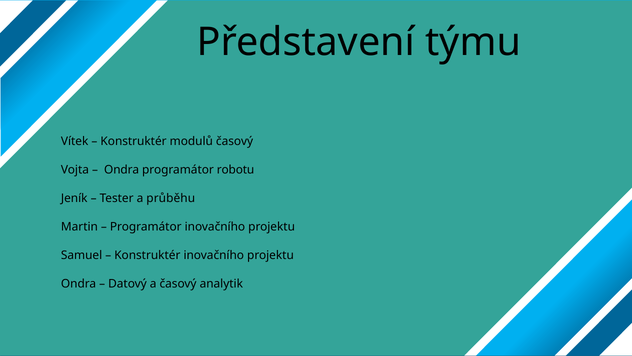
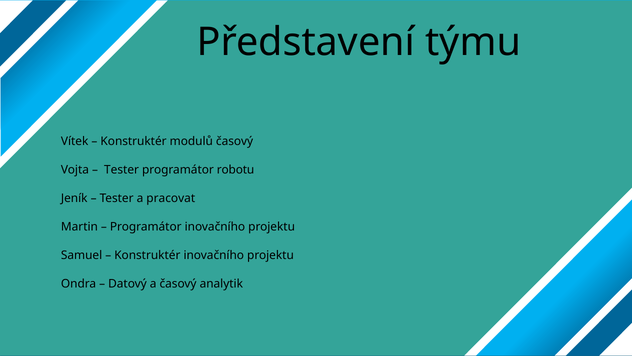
Ondra: Ondra -> Tester (122, 170)
průběhu: průběhu -> pracovat (171, 198)
